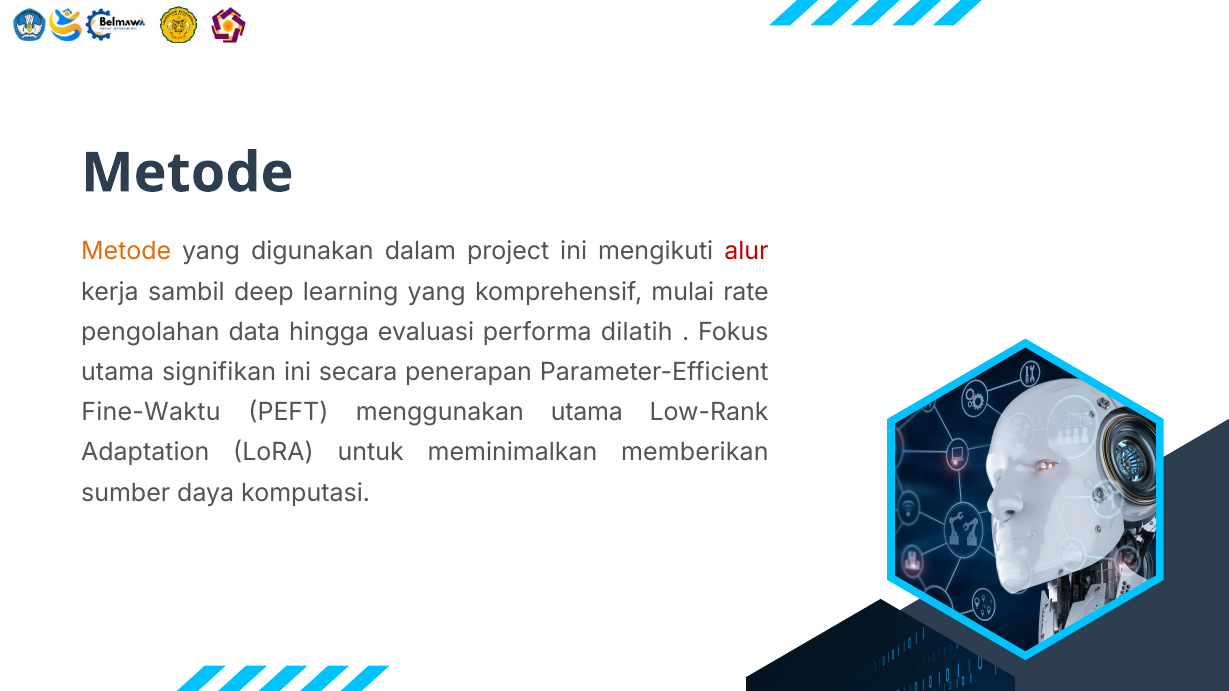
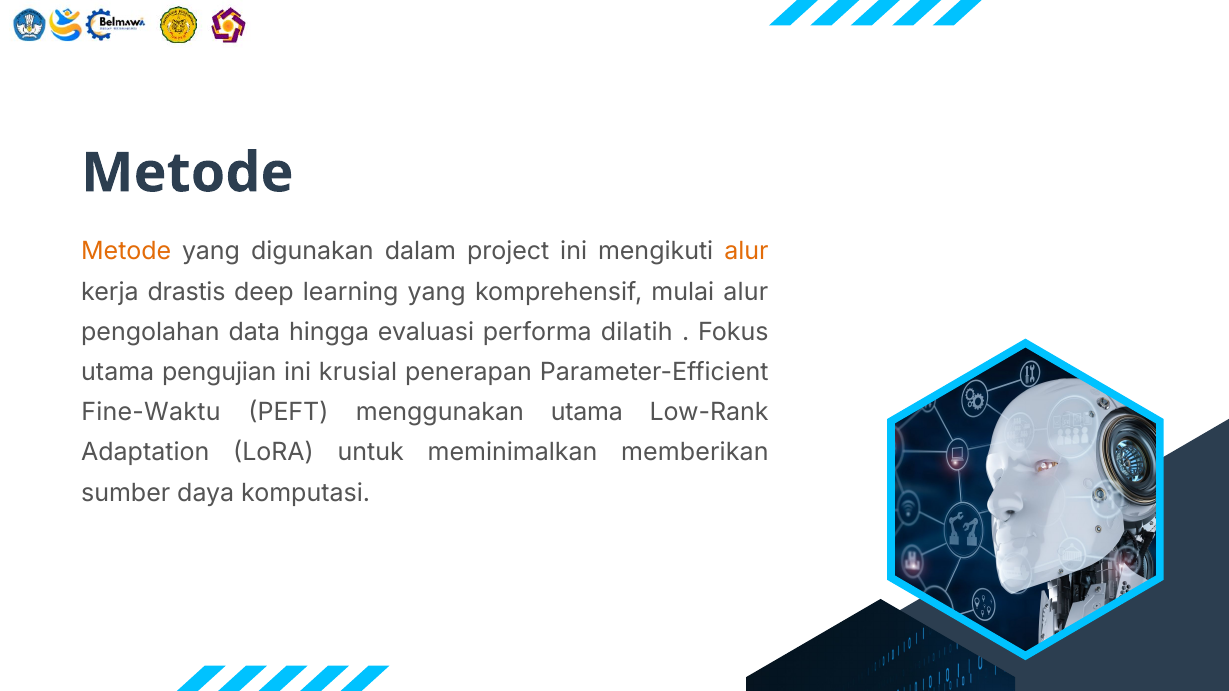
alur colour: red -> orange (746, 252)
sambil: sambil -> drastis (187, 292)
mulai rate: rate -> alur (746, 292)
signifikan: signifikan -> pengujian (219, 372)
secara: secara -> krusial (358, 372)
